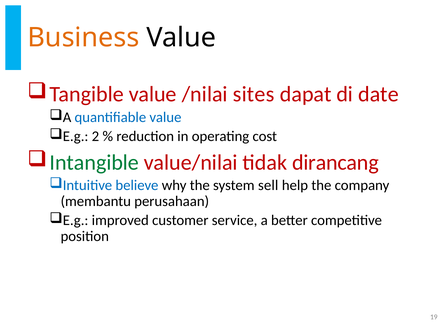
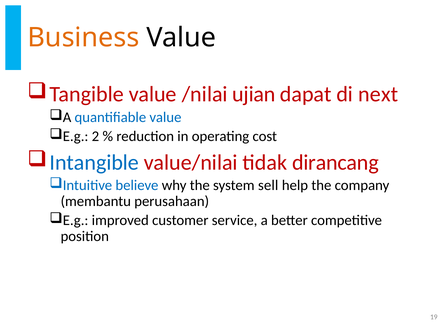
sites: sites -> ujian (254, 94)
date: date -> next (378, 94)
Intangible colour: green -> blue (94, 162)
